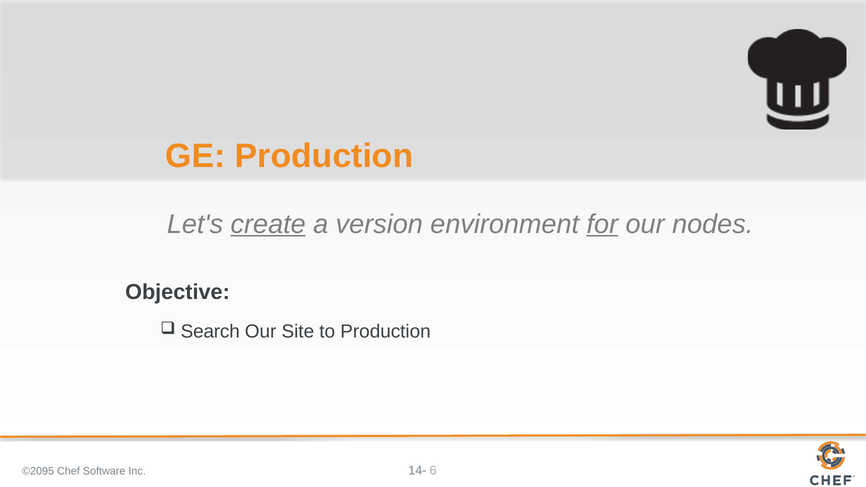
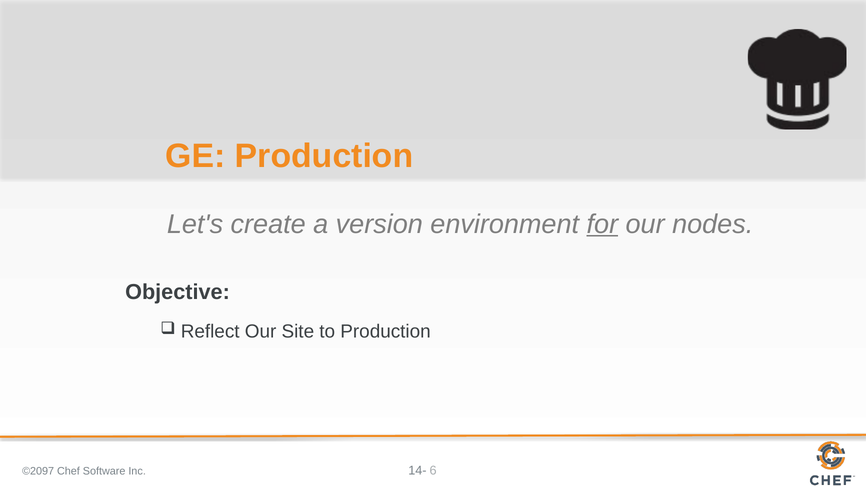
create underline: present -> none (268, 224)
Search: Search -> Reflect (210, 332)
©2095: ©2095 -> ©2097 (38, 471)
